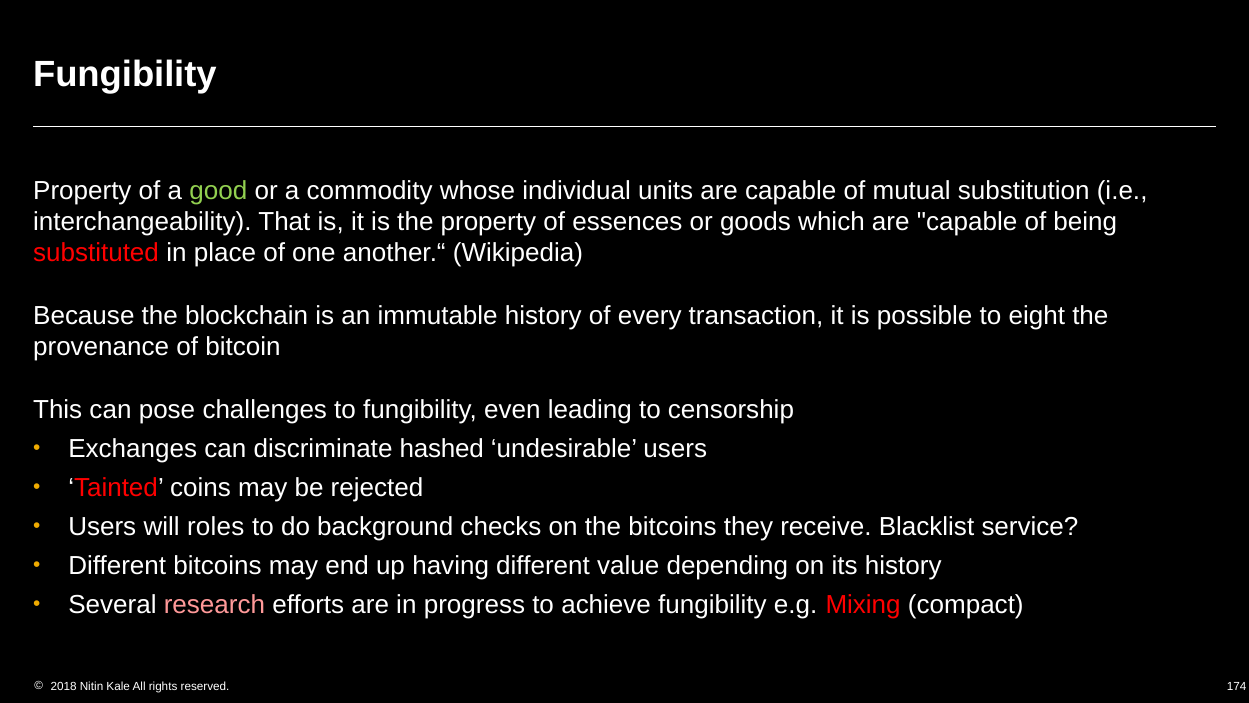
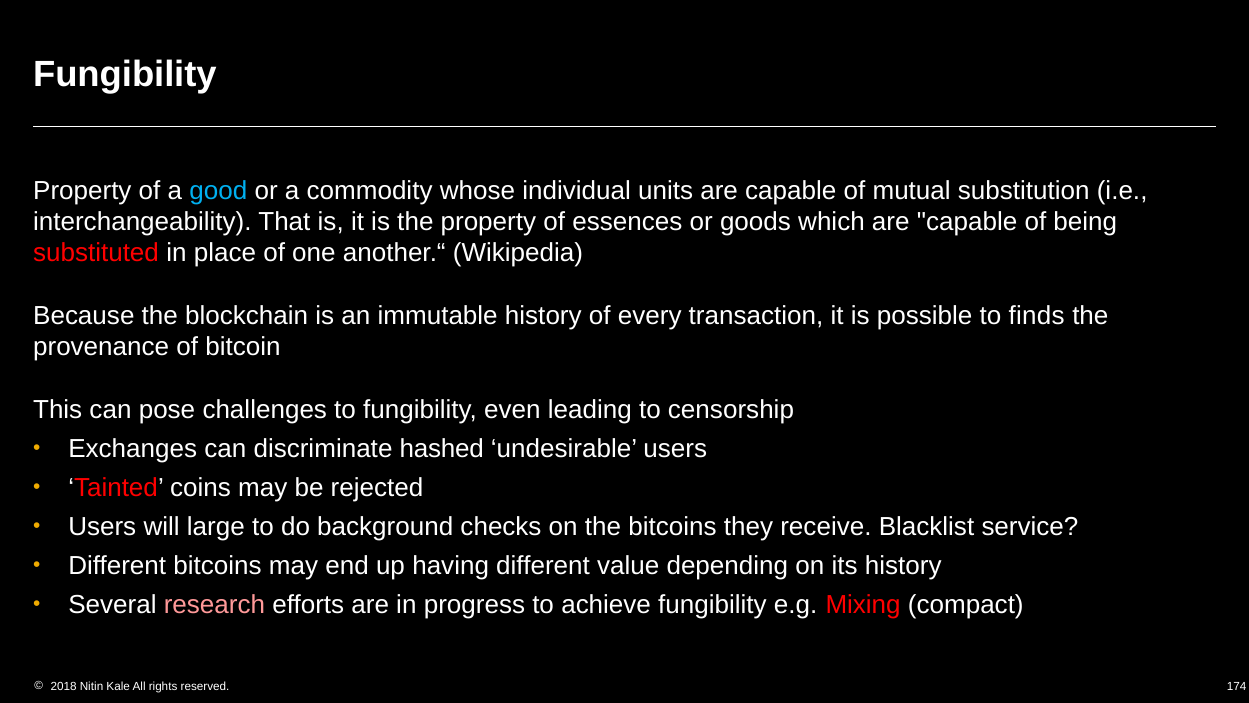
good colour: light green -> light blue (218, 191)
eight: eight -> finds (1037, 316)
roles: roles -> large (216, 527)
